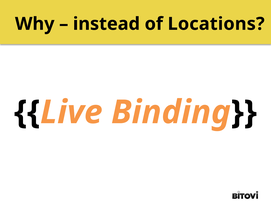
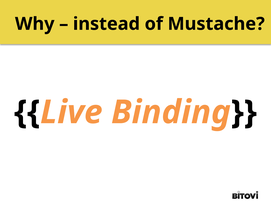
Locations: Locations -> Mustache (216, 24)
